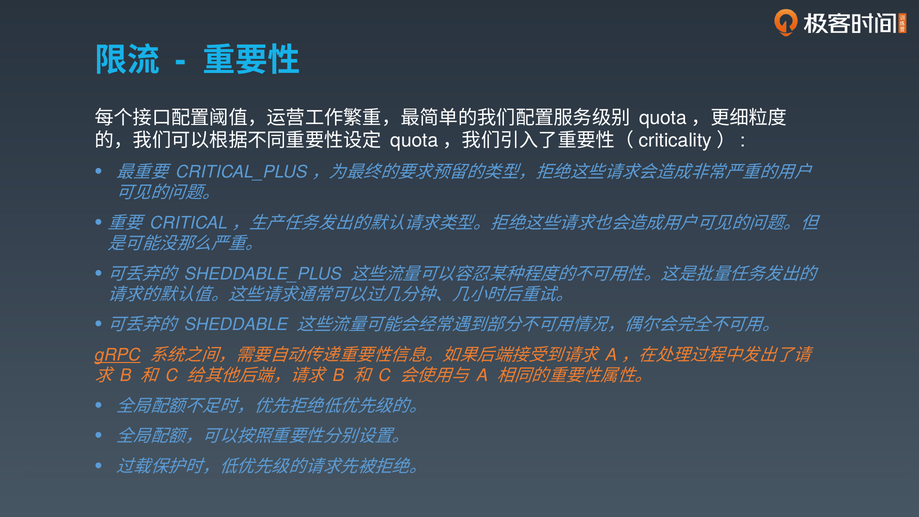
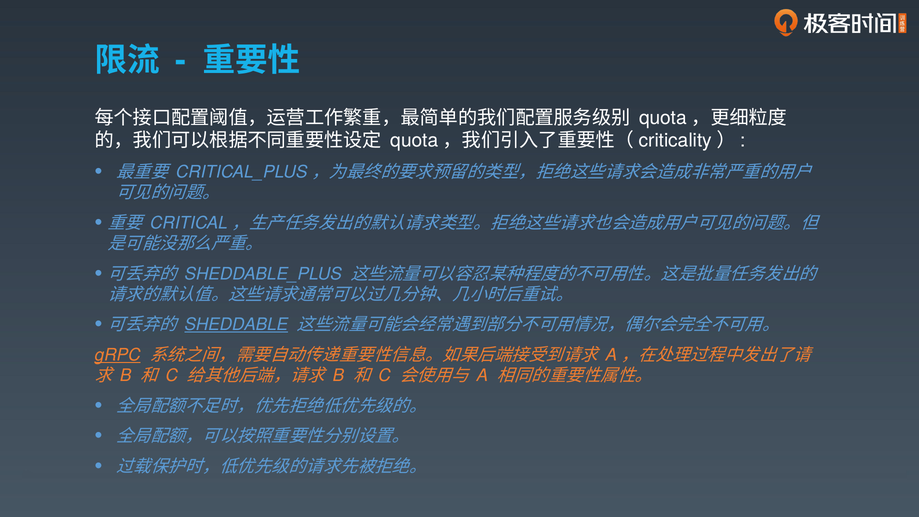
SHEDDABLE underline: none -> present (236, 325)
